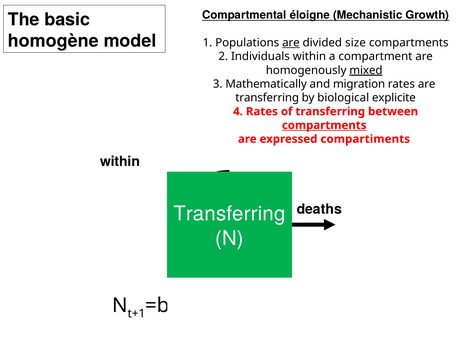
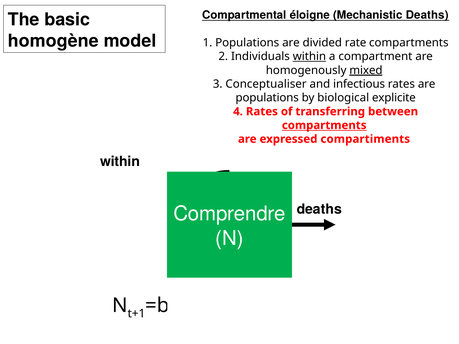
Mechanistic Growth: Growth -> Deaths (427, 15)
are underline: present -> none (291, 43)
size: size -> rate (356, 43)
within underline: none -> present (309, 57)
Mathematically: Mathematically -> Conceptualiser (266, 84)
migration: migration -> infectious (359, 84)
transferring: transferring -> populations (267, 98)
Transferring: Transferring -> Comprendre (230, 214)
